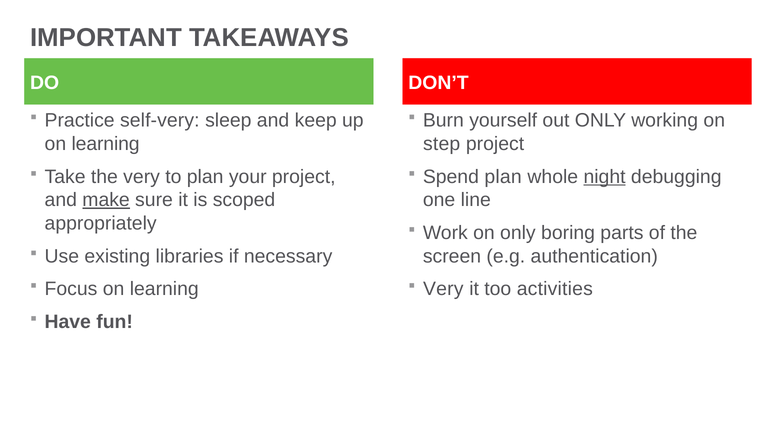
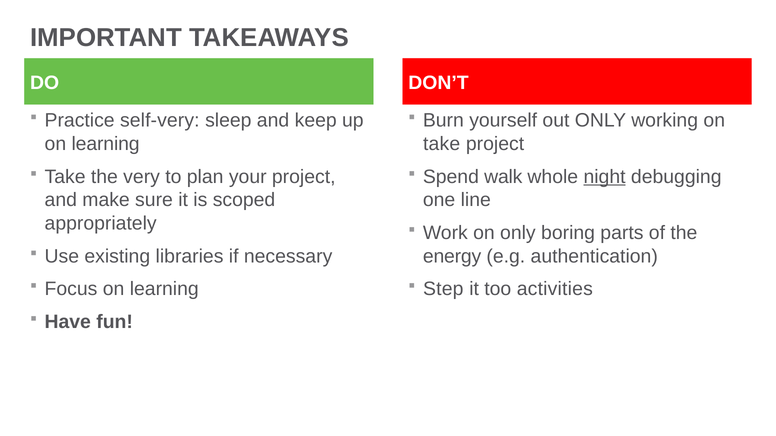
step: step -> take (442, 144)
Spend plan: plan -> walk (503, 177)
make underline: present -> none (106, 200)
screen: screen -> energy (452, 256)
Very: Very -> Step (443, 289)
